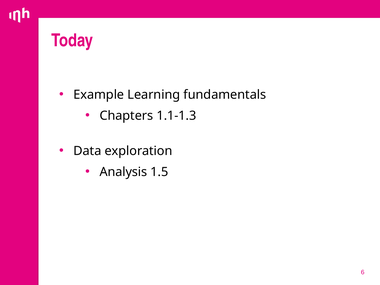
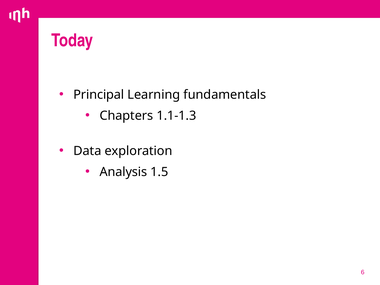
Example: Example -> Principal (99, 95)
